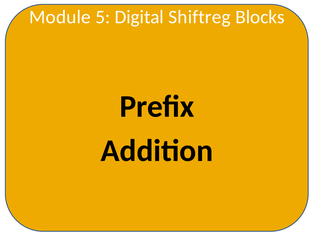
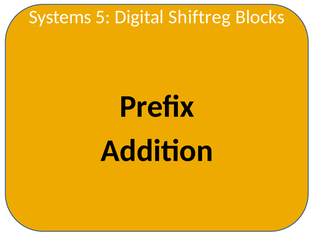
Module: Module -> Systems (60, 17)
